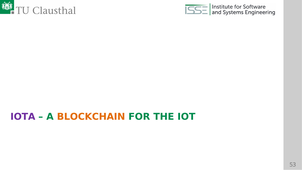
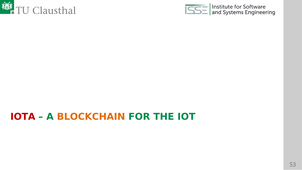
IOTA colour: purple -> red (23, 117)
